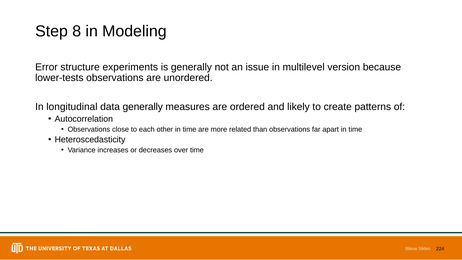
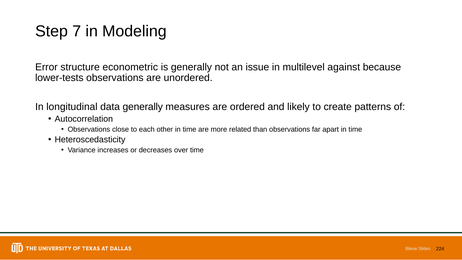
8: 8 -> 7 (77, 31)
experiments: experiments -> econometric (130, 67)
version: version -> against (344, 67)
